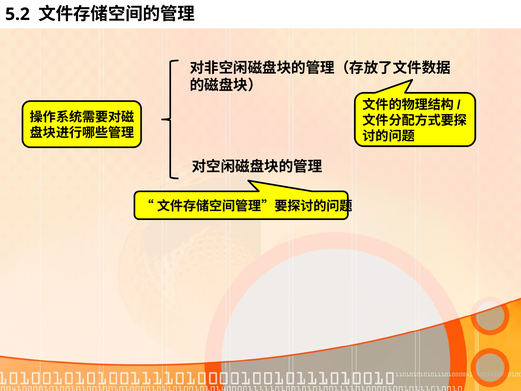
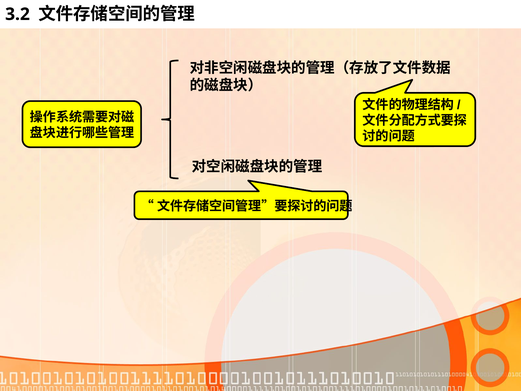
5.2: 5.2 -> 3.2 (17, 14)
